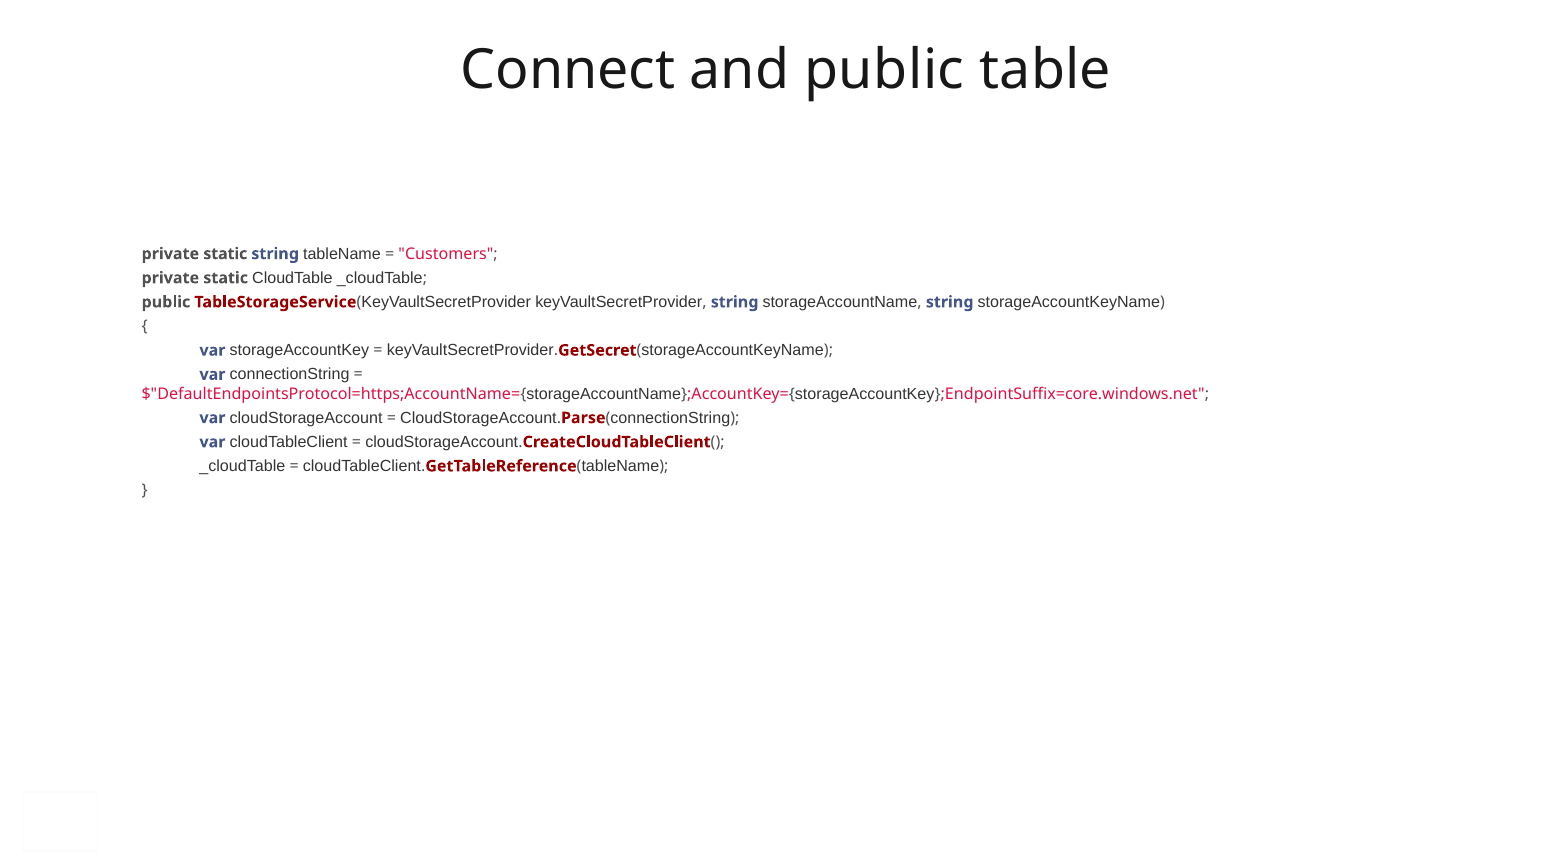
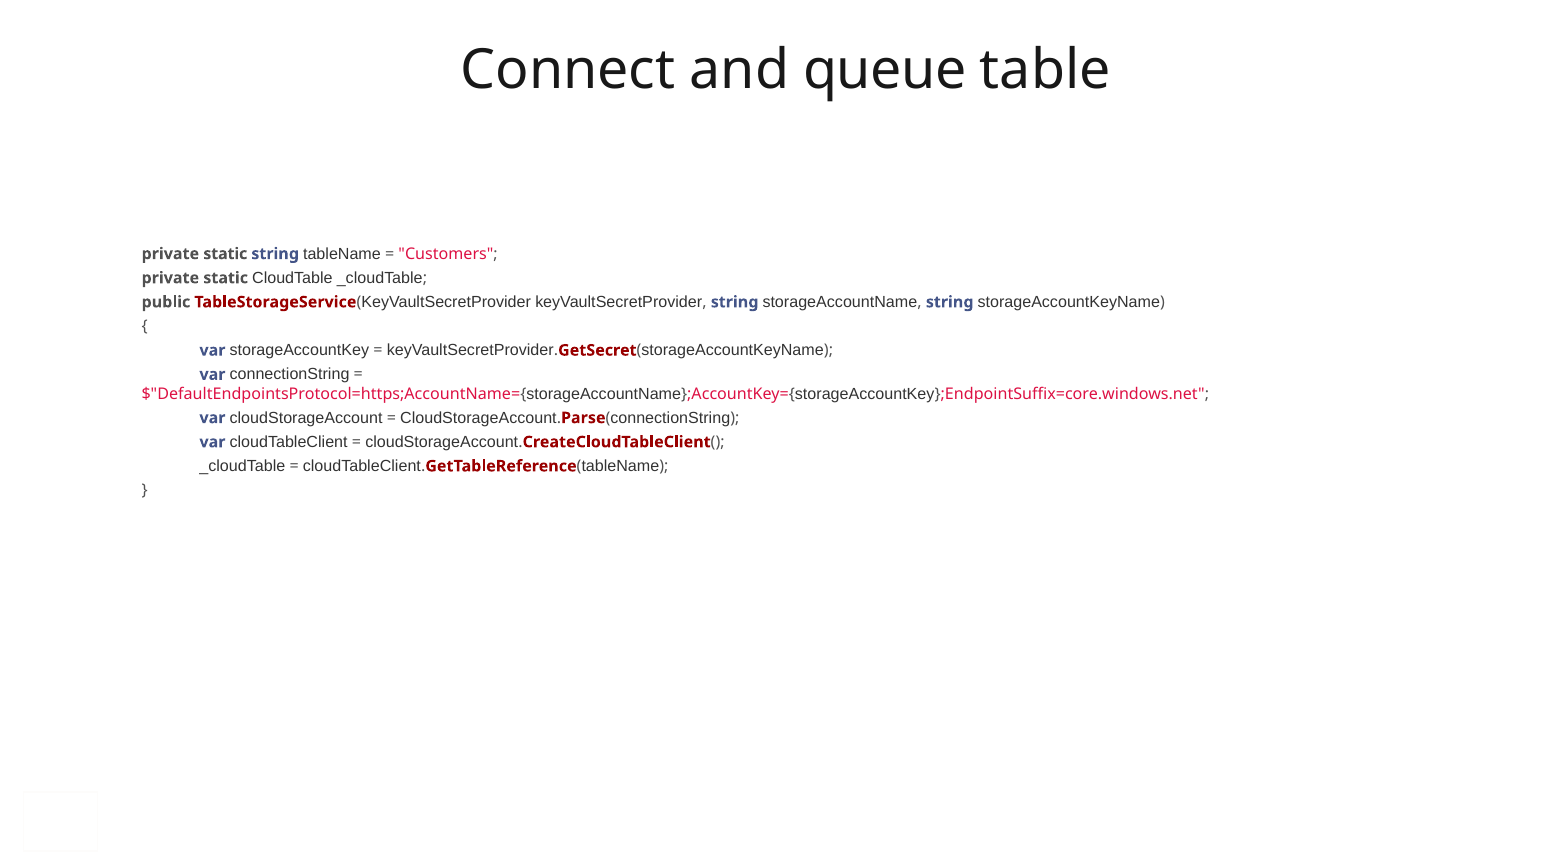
and public: public -> queue (885, 70)
